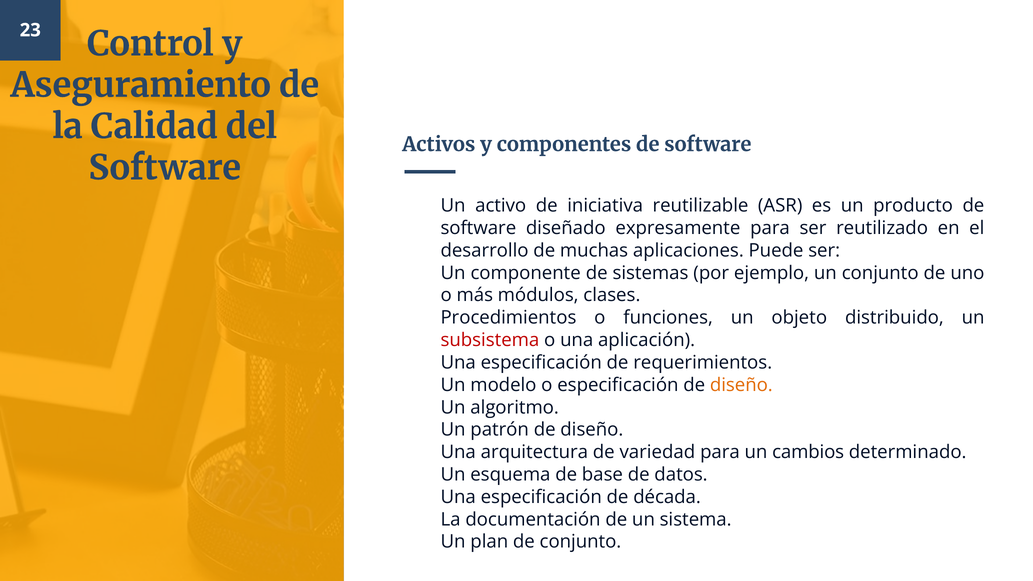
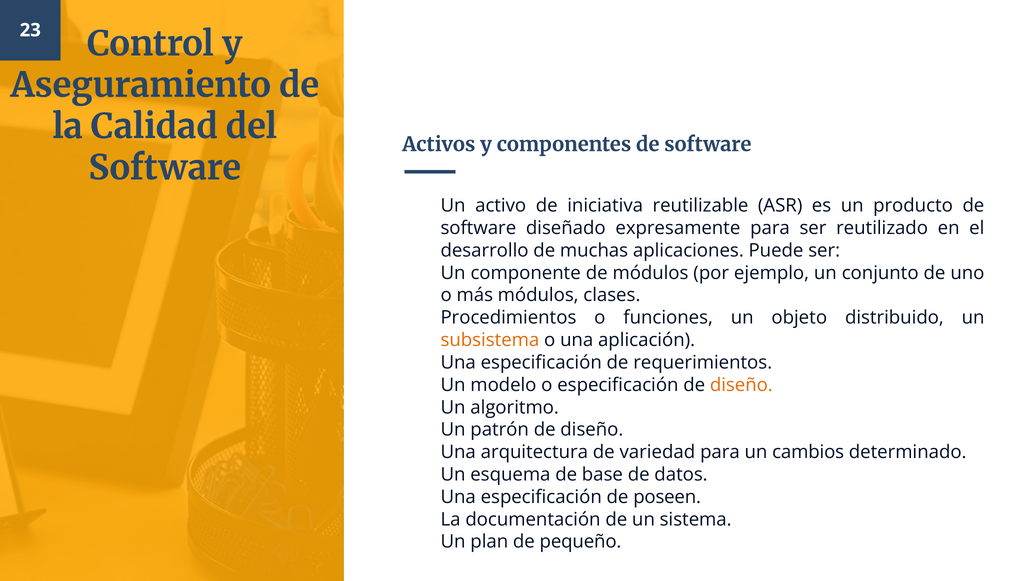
de sistemas: sistemas -> módulos (650, 273)
subsistema colour: red -> orange (490, 340)
década: década -> poseen (667, 497)
de conjunto: conjunto -> pequeño (580, 542)
